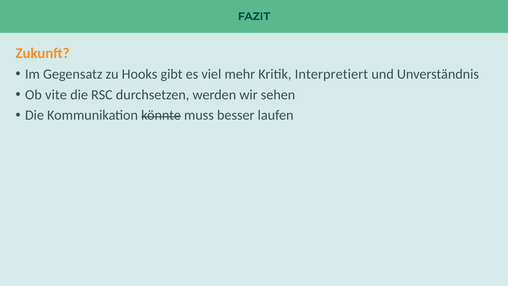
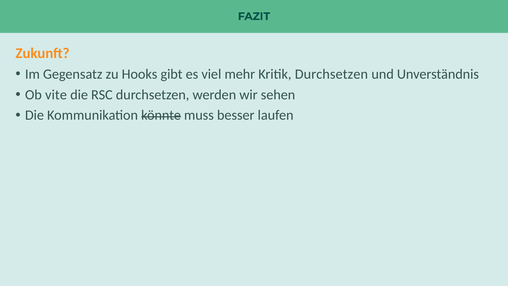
Kritik Interpretiert: Interpretiert -> Durchsetzen (331, 74)
